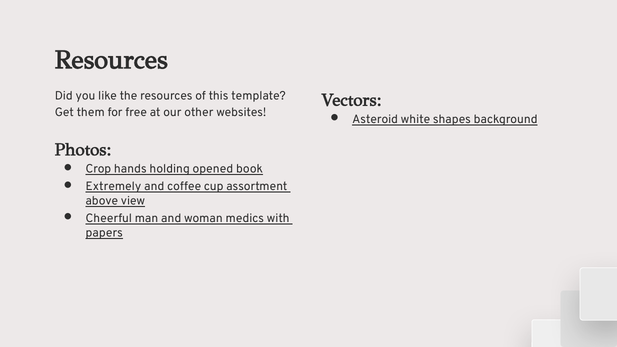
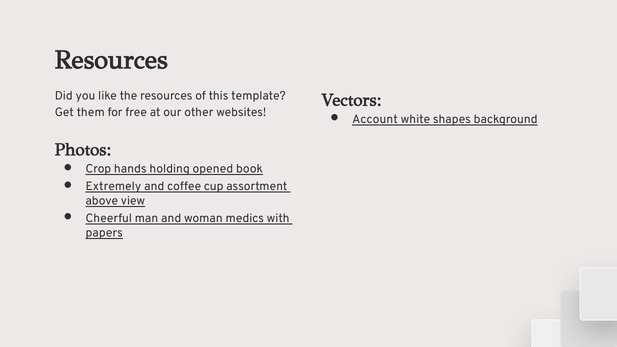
Asteroid: Asteroid -> Account (375, 119)
